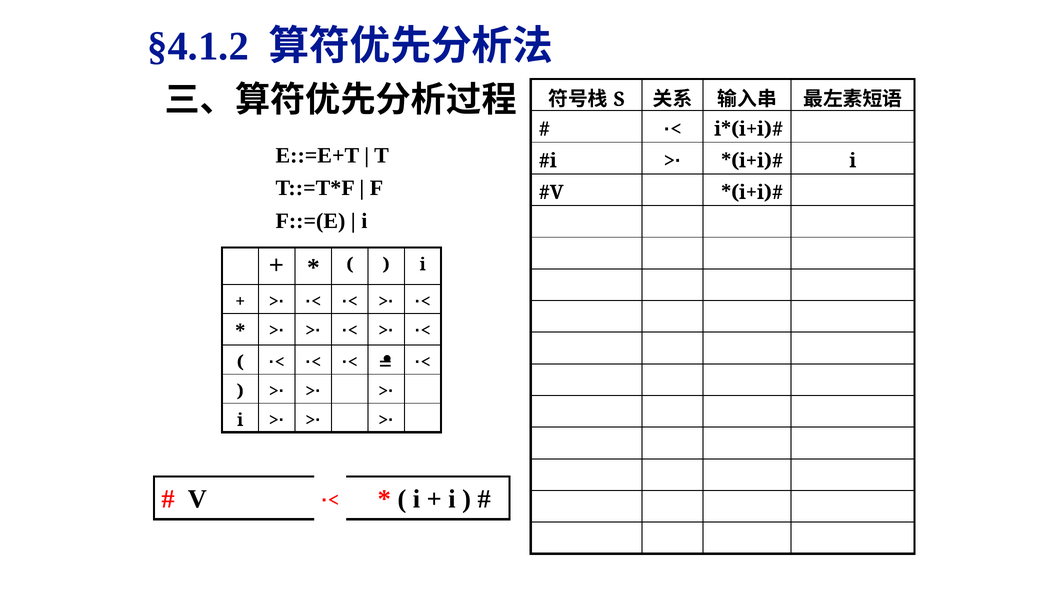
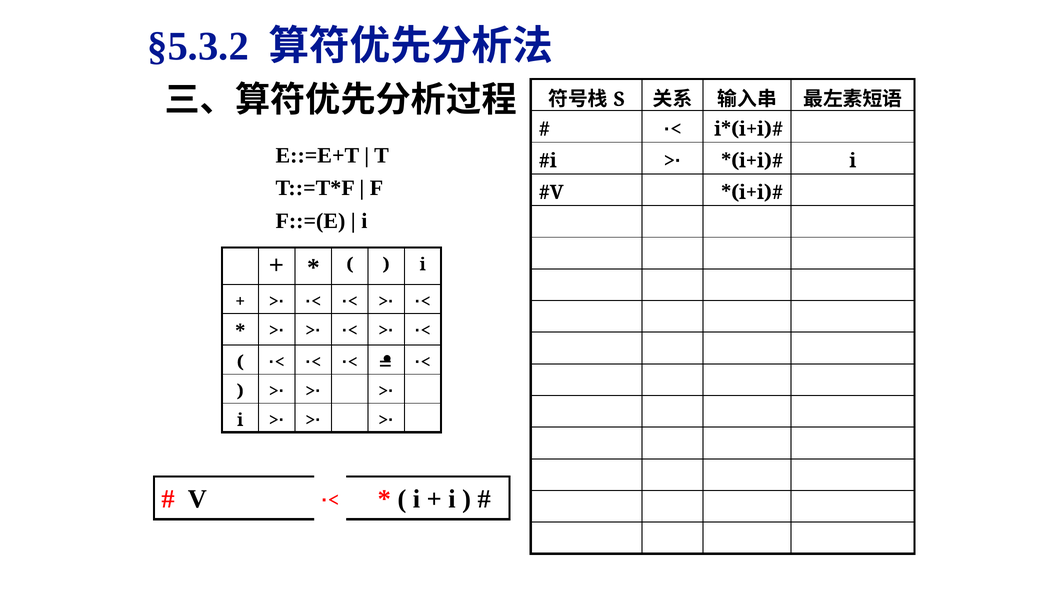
§4.1.2: §4.1.2 -> §5.3.2 (198, 47)
